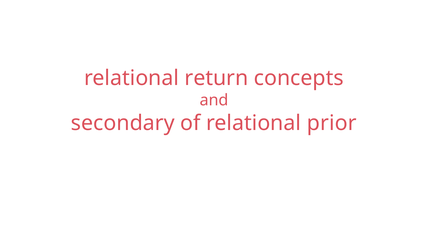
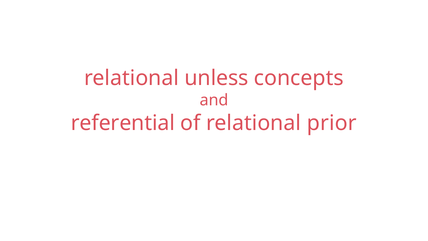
return: return -> unless (216, 78)
secondary: secondary -> referential (123, 123)
